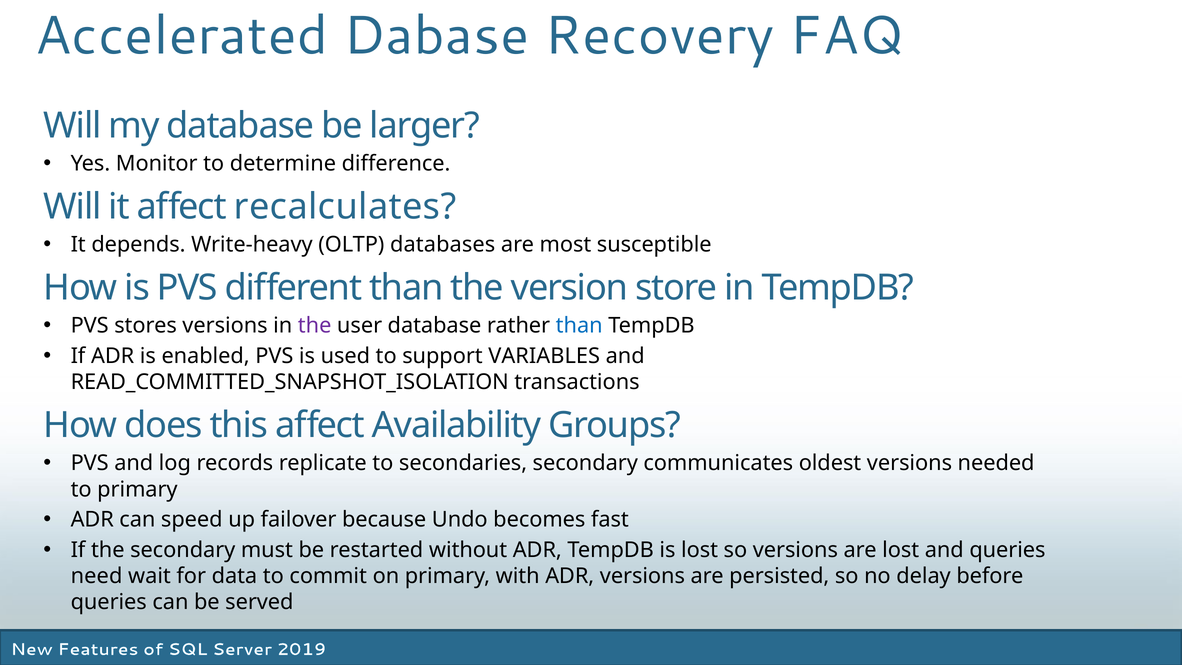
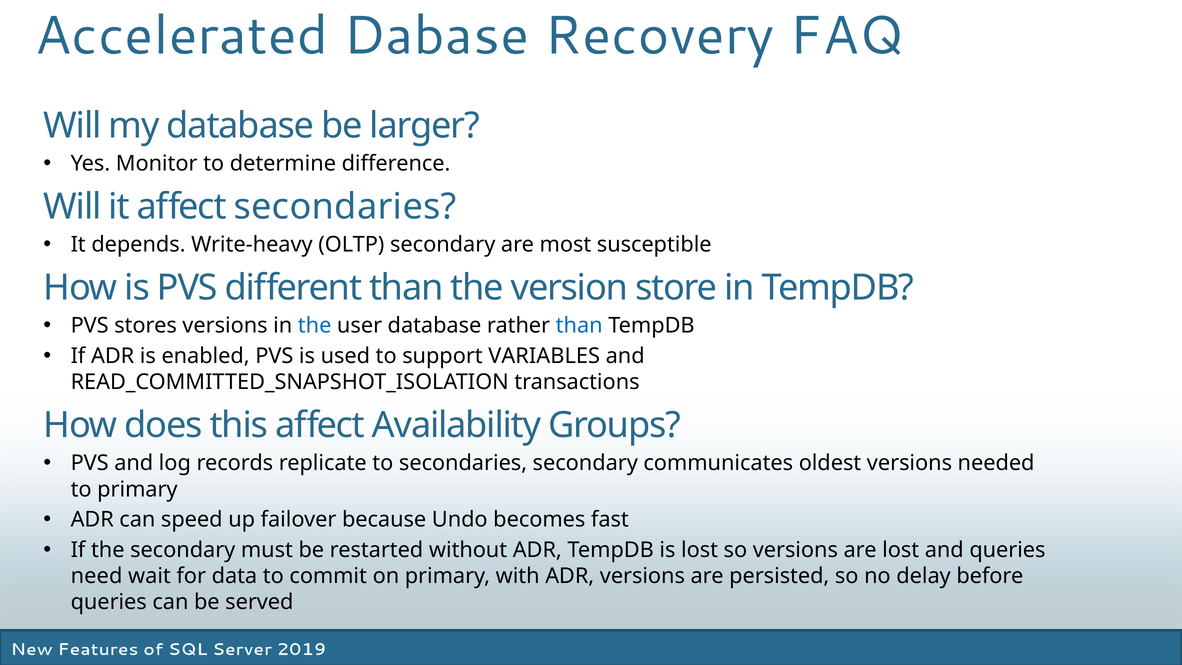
affect recalculates: recalculates -> secondaries (345, 207)
OLTP databases: databases -> secondary (443, 245)
the colour: purple -> blue (315, 326)
